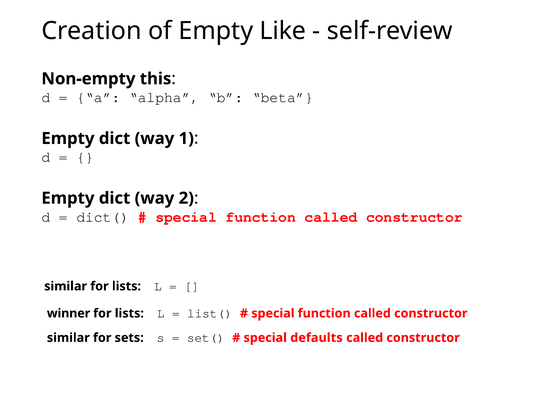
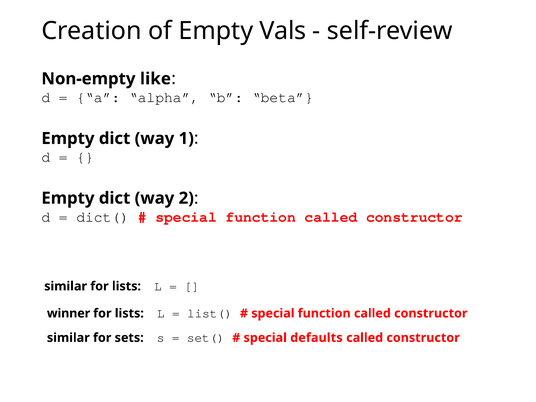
Like: Like -> Vals (283, 31)
this: this -> like (155, 79)
